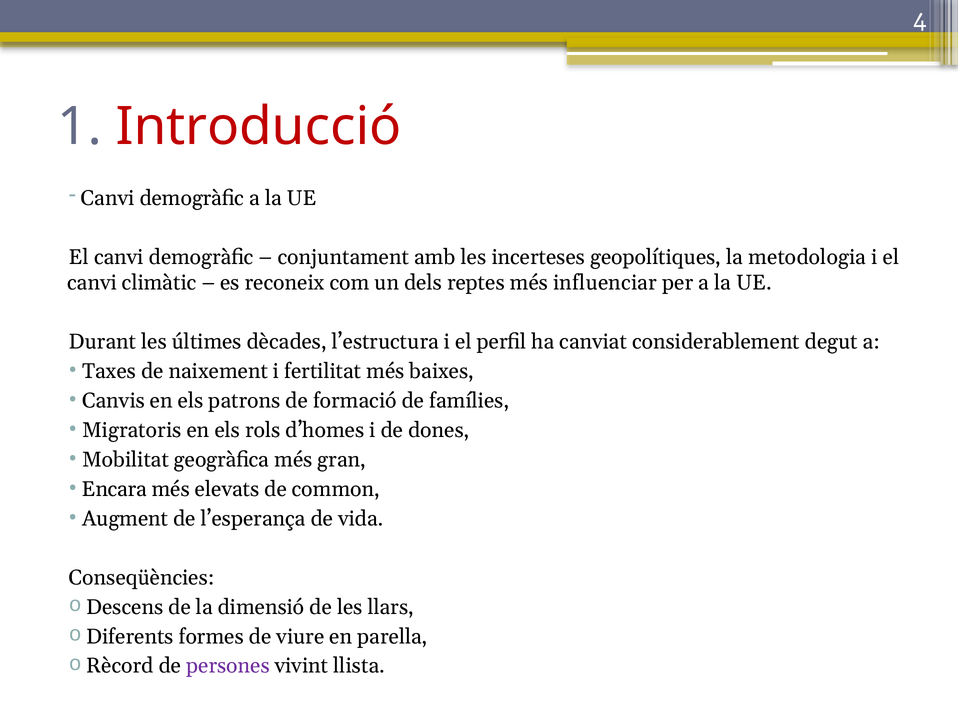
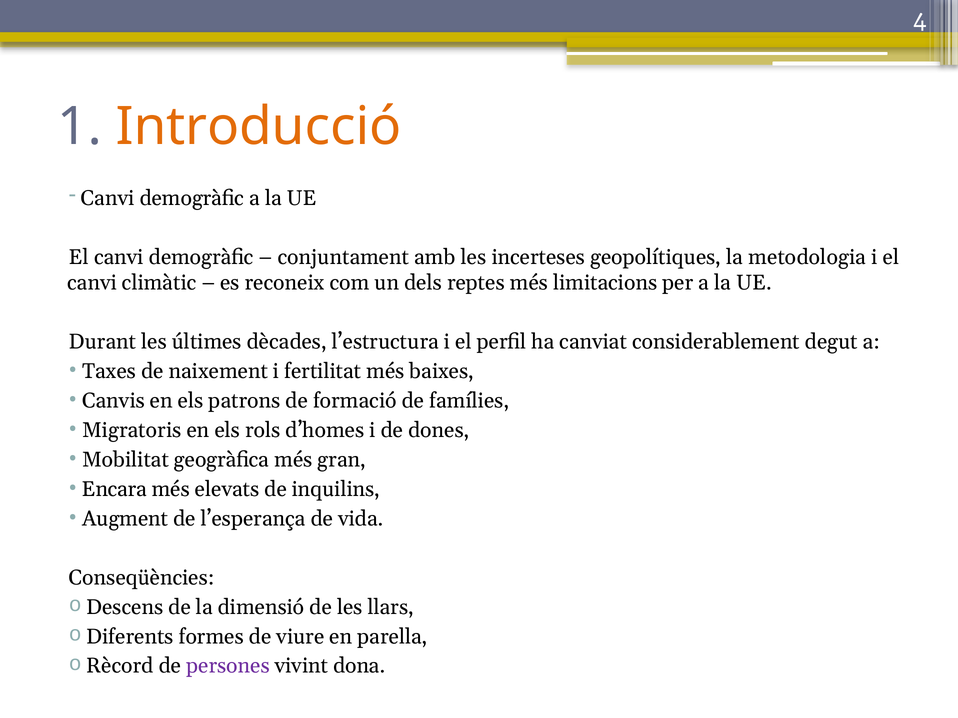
Introducció colour: red -> orange (259, 127)
influenciar: influenciar -> limitacions (605, 283)
common: common -> inquilins (336, 489)
llista: llista -> dona (359, 666)
